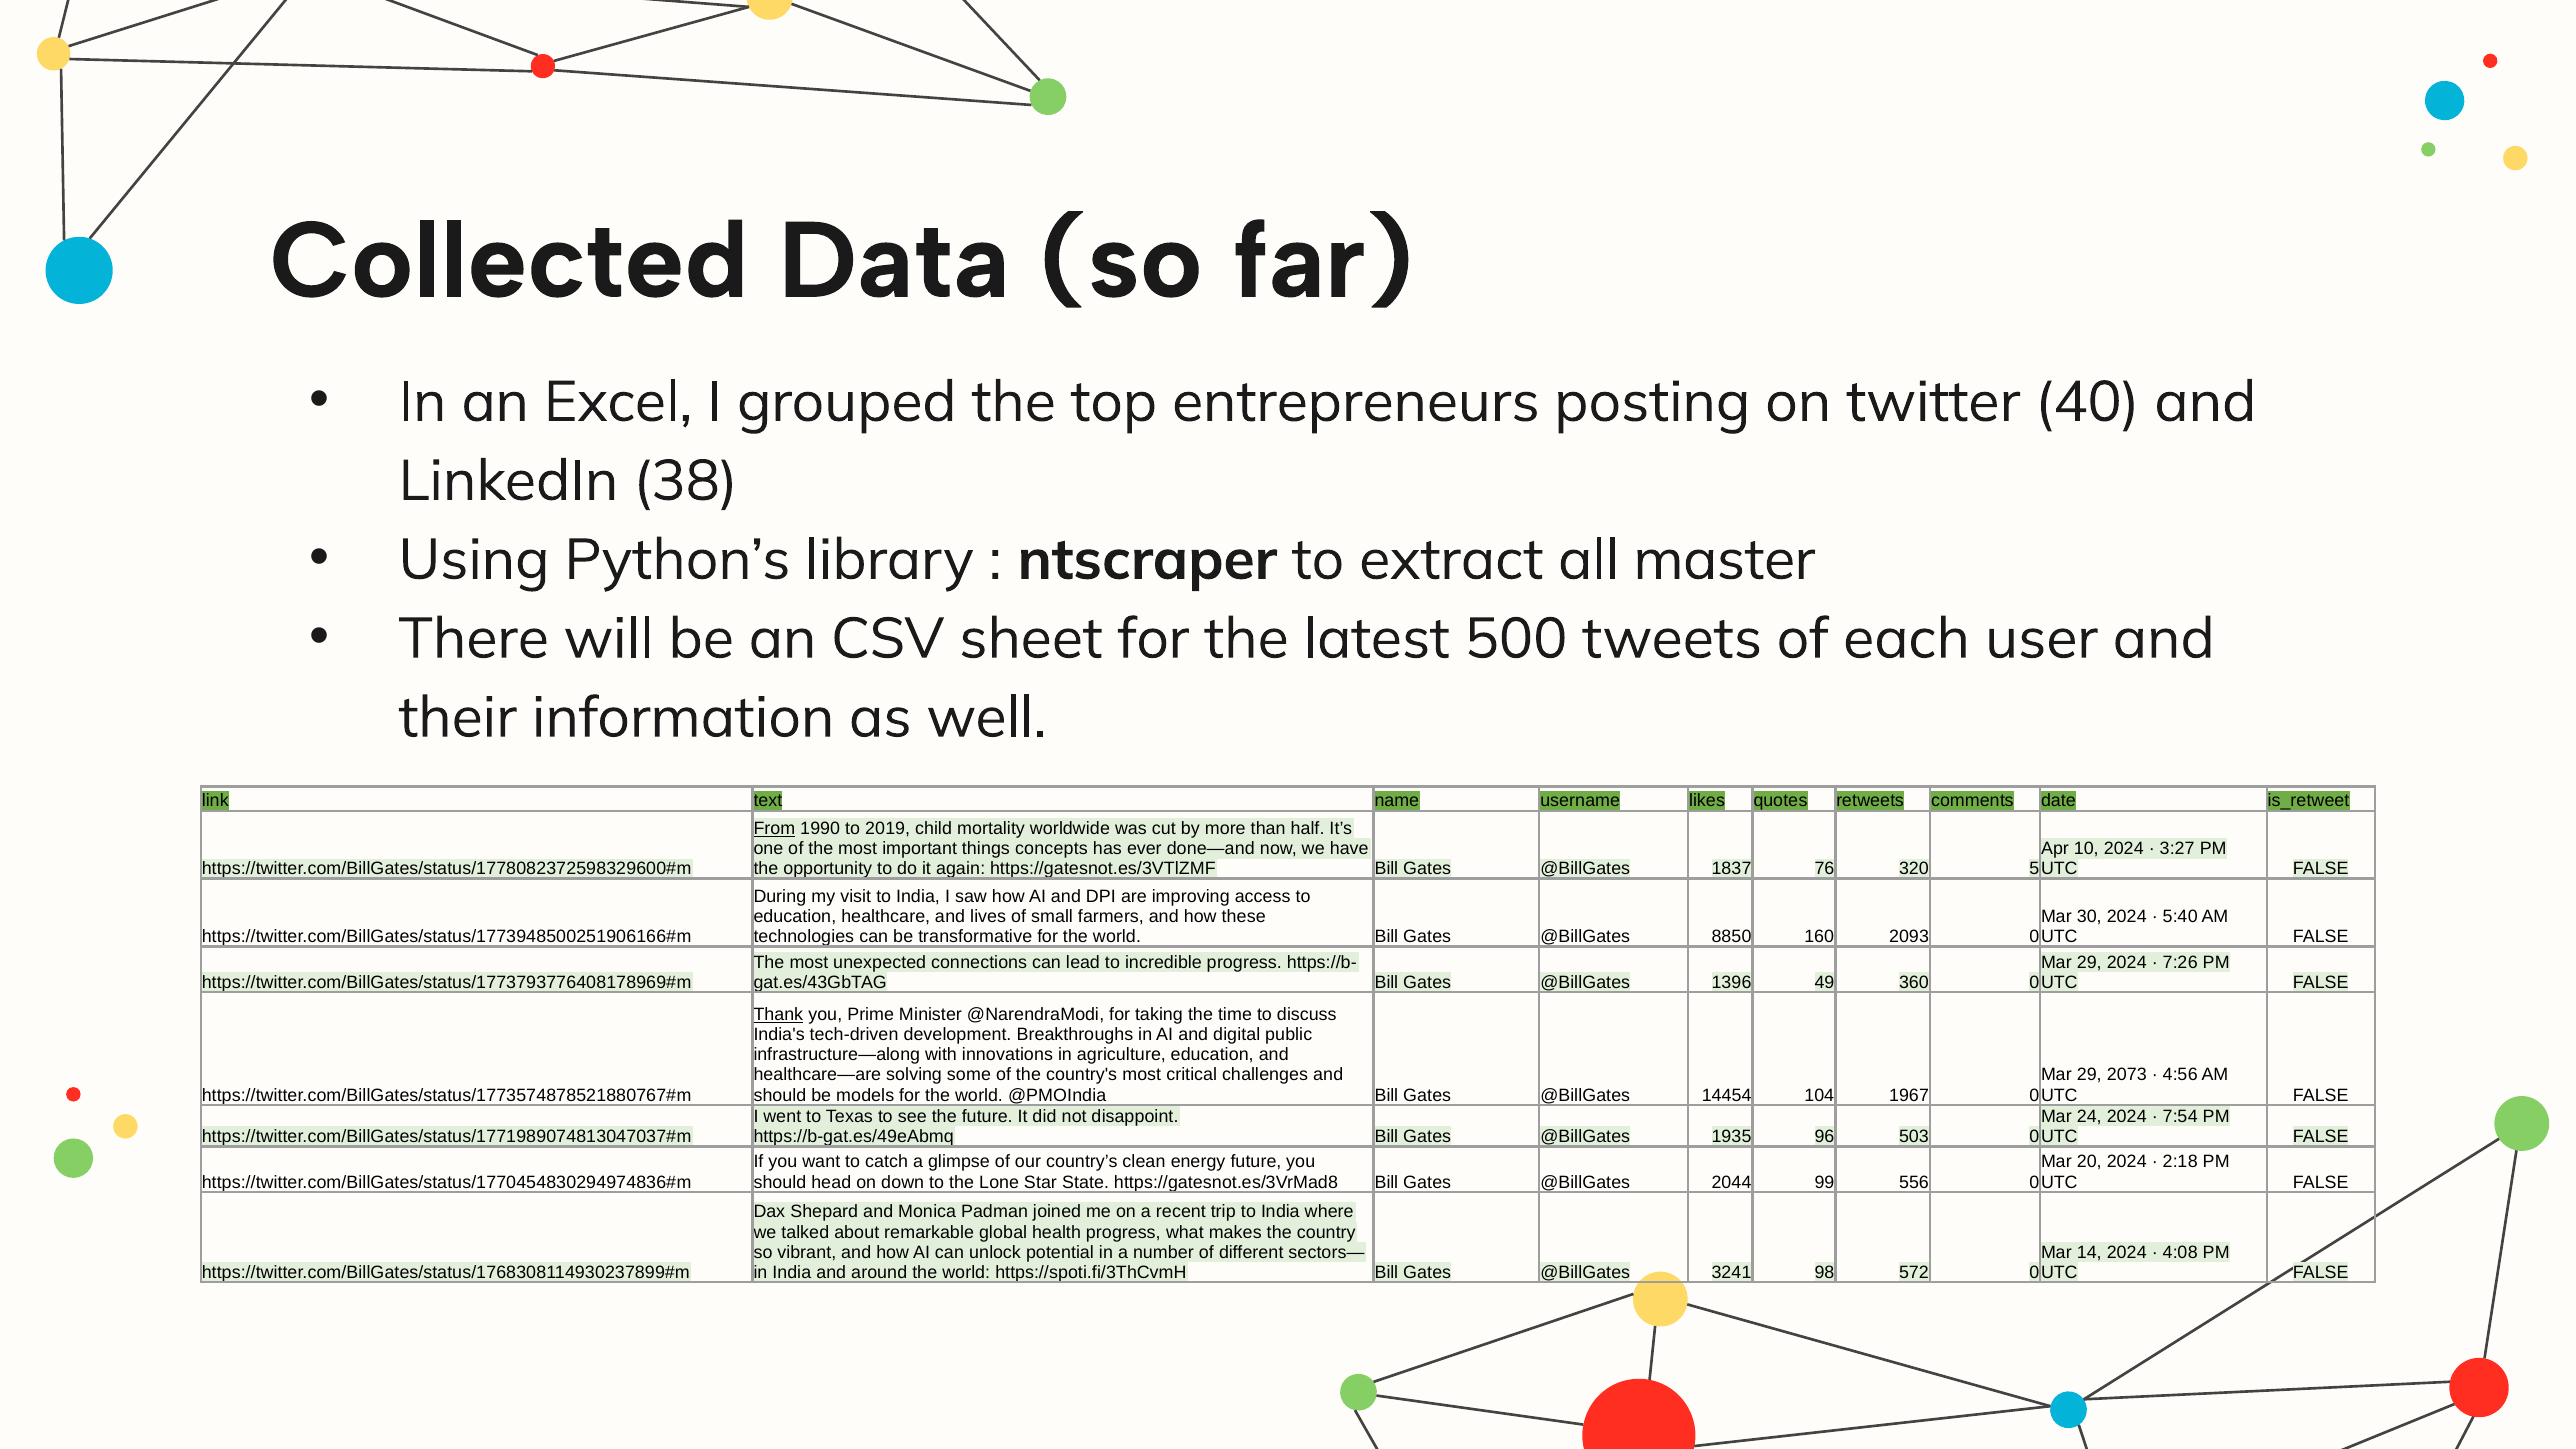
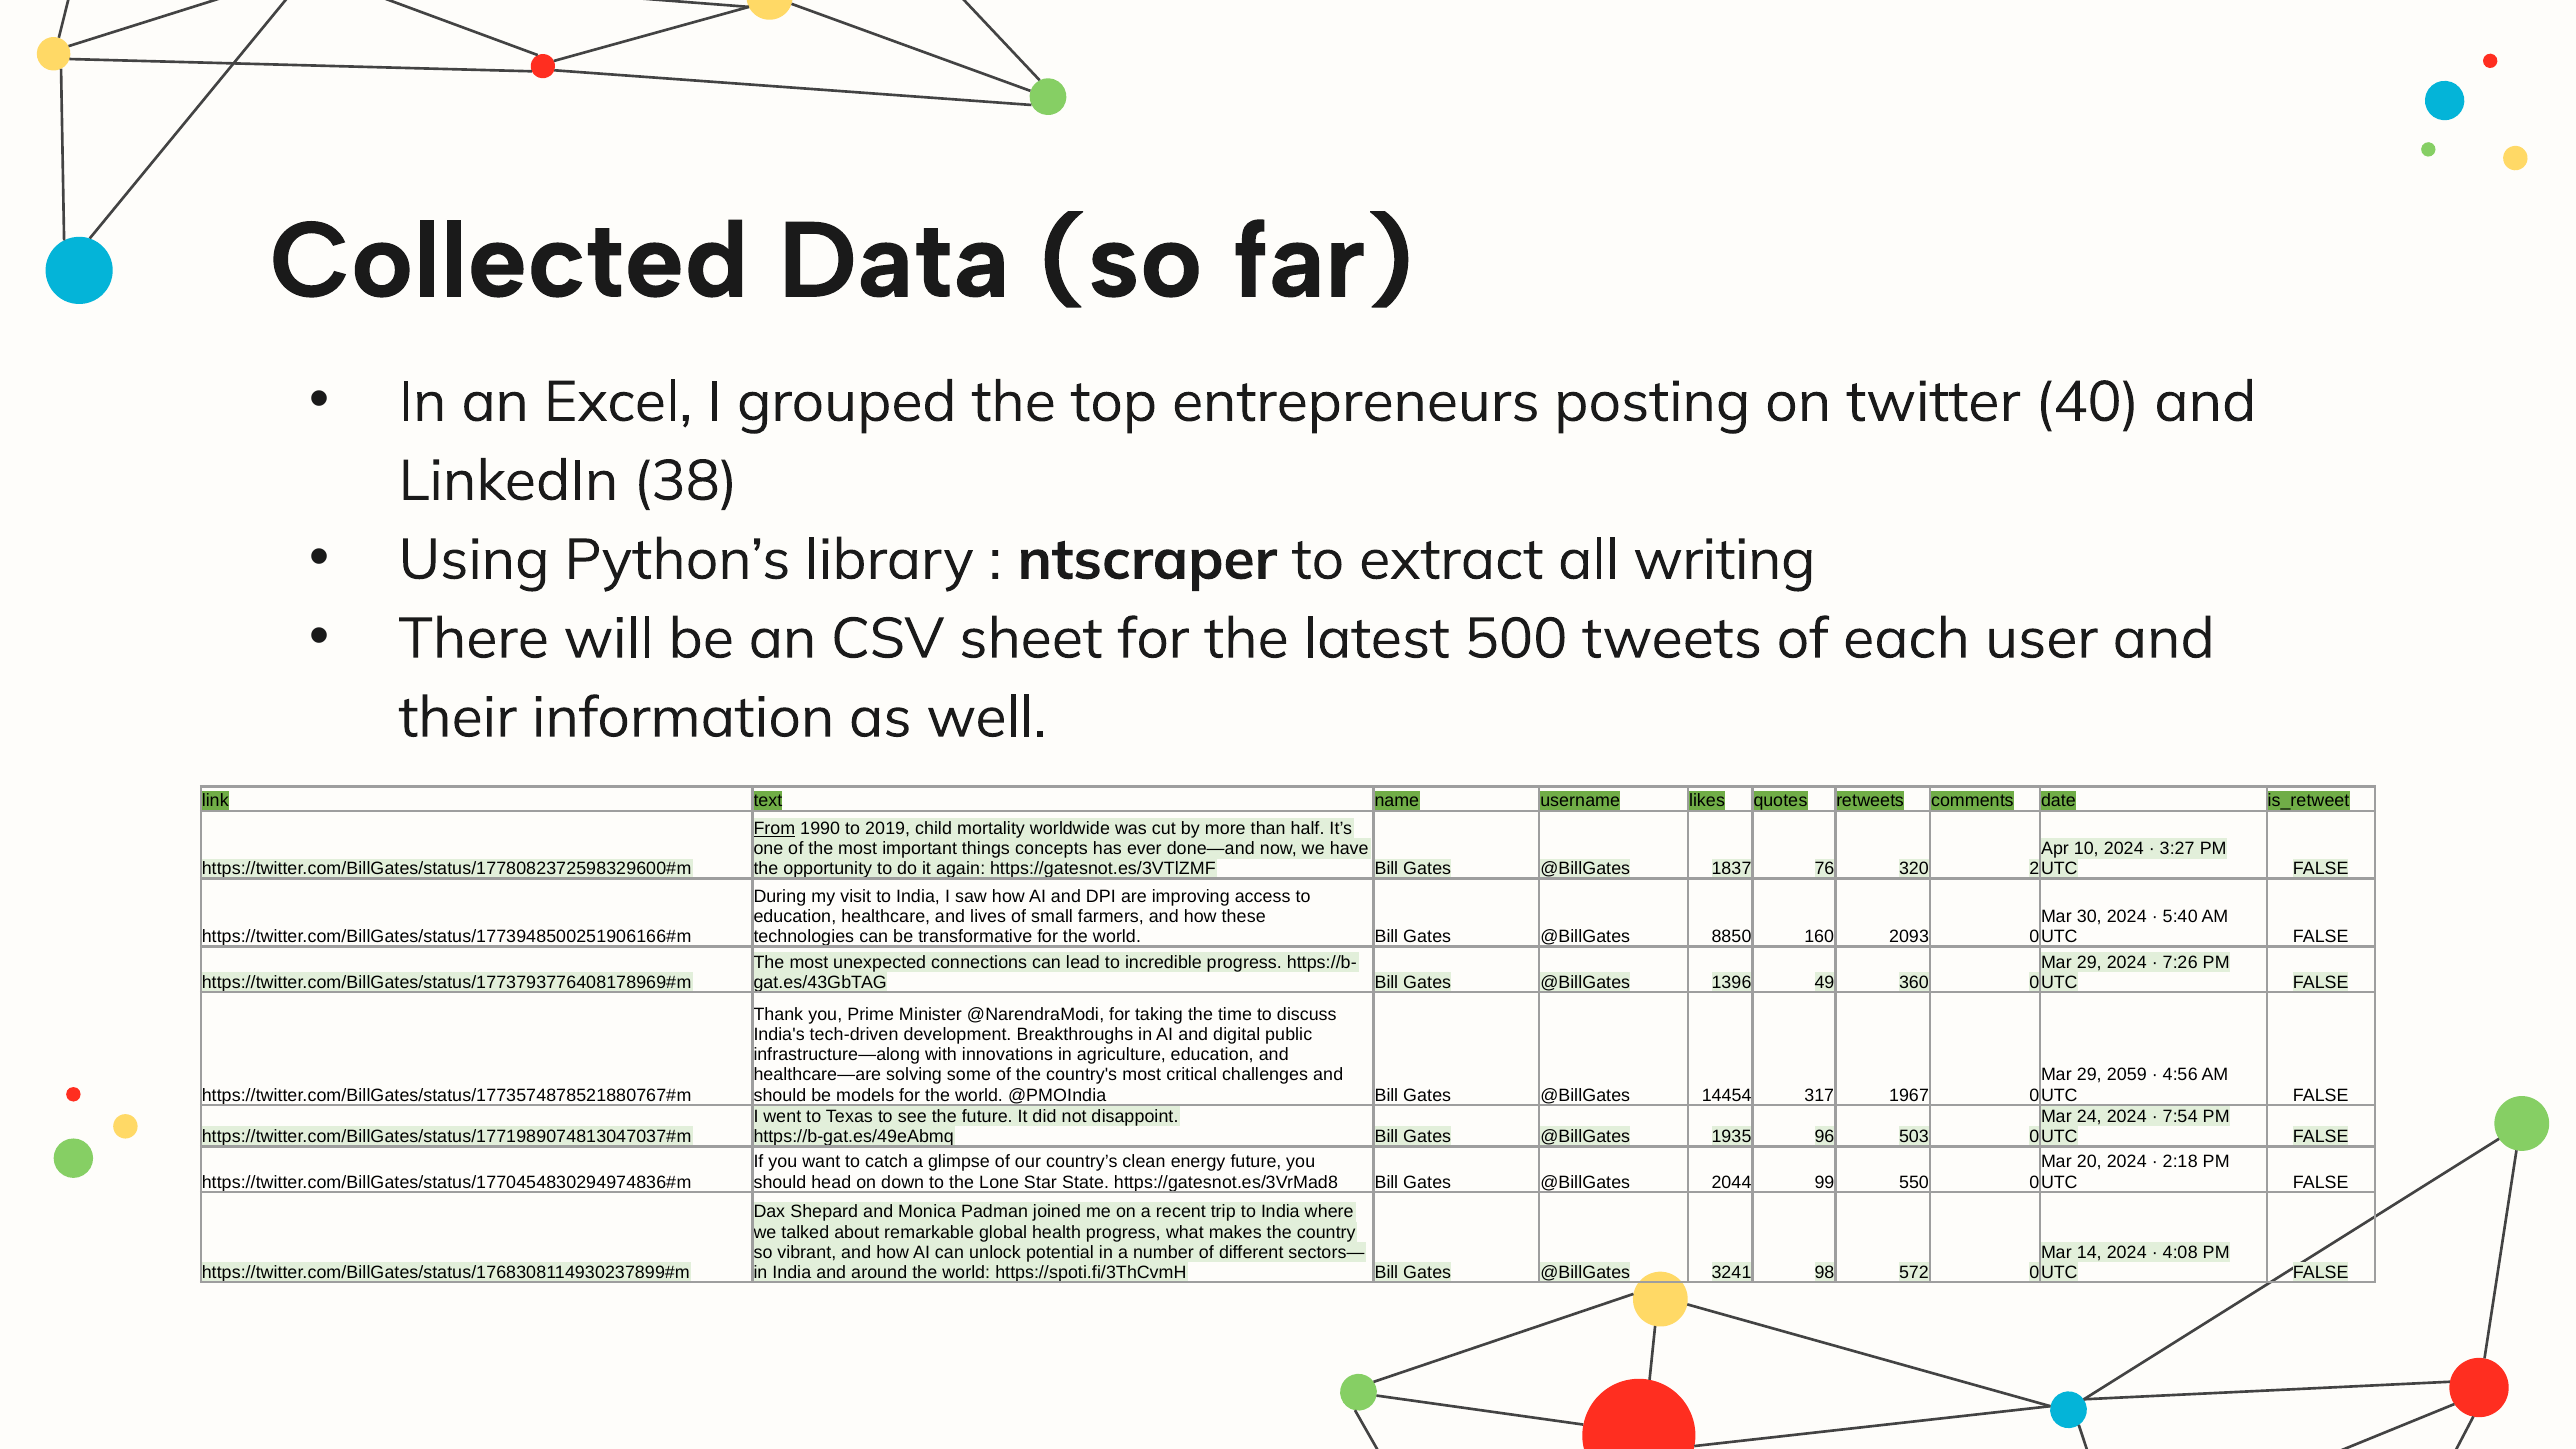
master: master -> writing (1724, 560)
5: 5 -> 2 (2034, 869)
Thank underline: present -> none (778, 1014)
2073: 2073 -> 2059 (2127, 1075)
104: 104 -> 317 (1819, 1095)
556: 556 -> 550 (1914, 1182)
